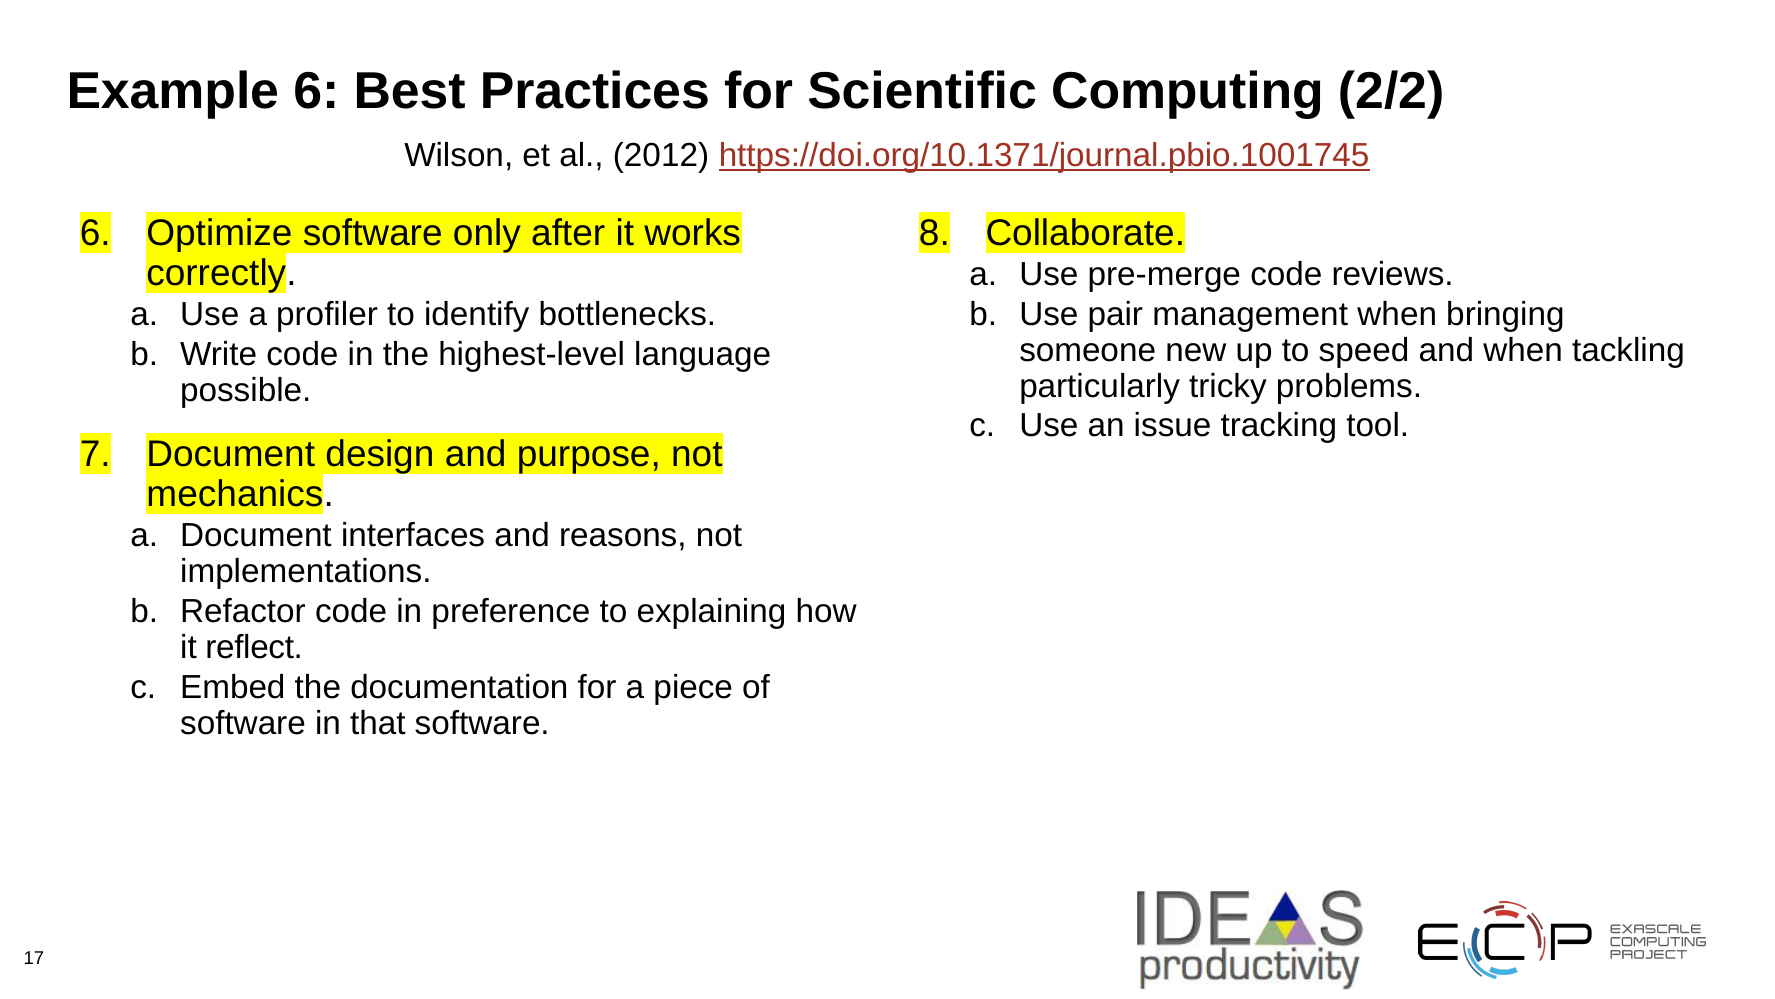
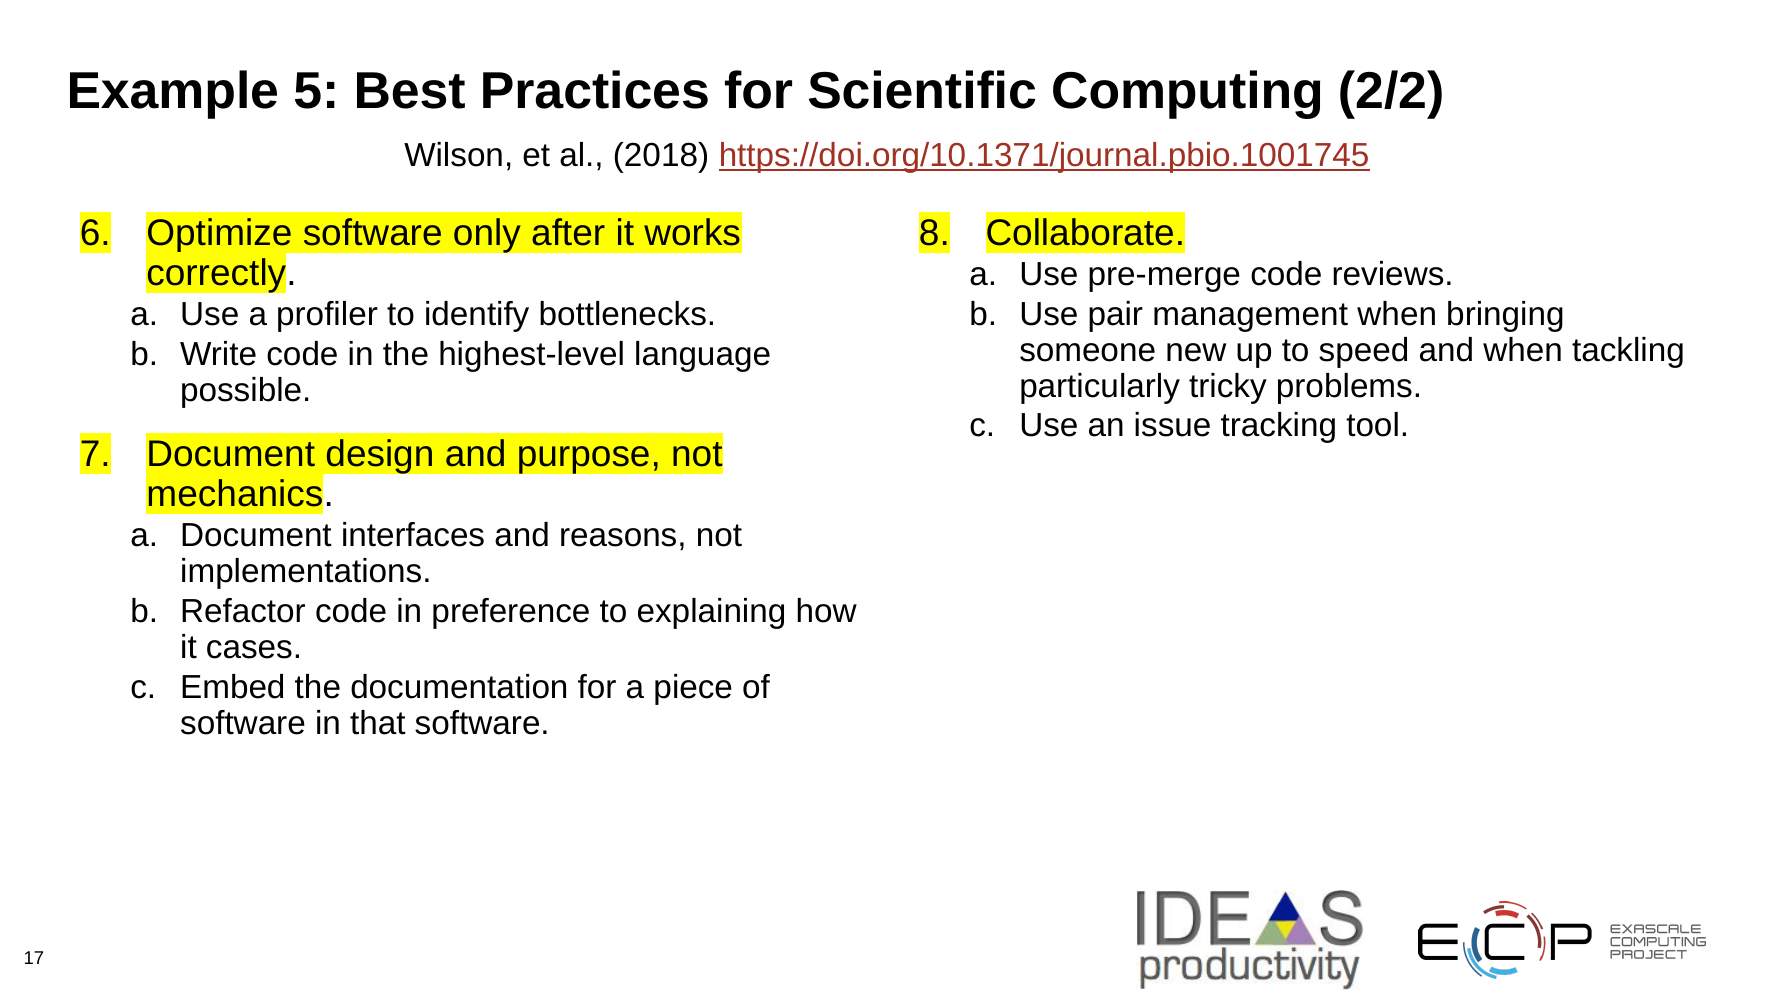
Example 6: 6 -> 5 (316, 92)
2012: 2012 -> 2018 (661, 155)
reflect: reflect -> cases (254, 647)
